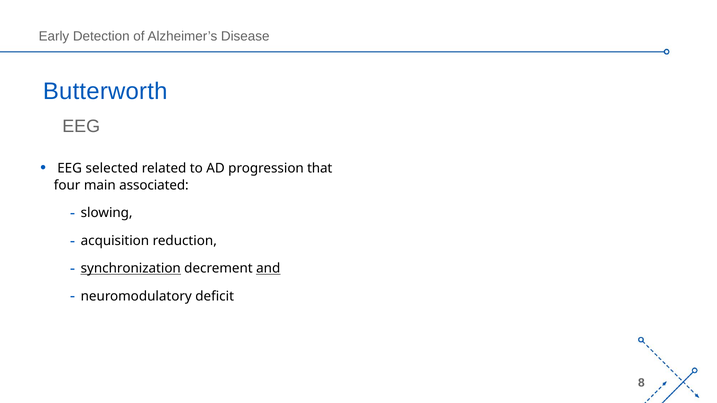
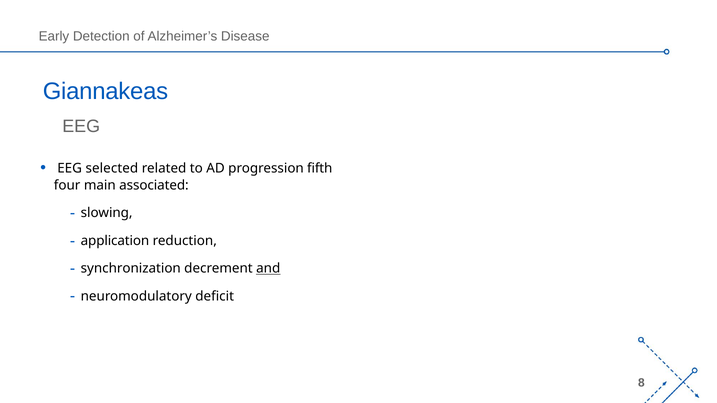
Butterworth: Butterworth -> Giannakeas (105, 91)
that: that -> fifth (320, 168)
acquisition: acquisition -> application (115, 241)
synchronization underline: present -> none (131, 269)
